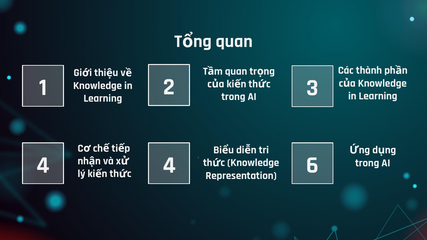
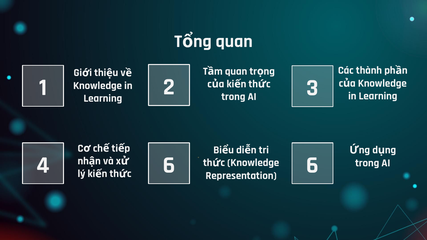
4 4: 4 -> 6 (169, 165)
